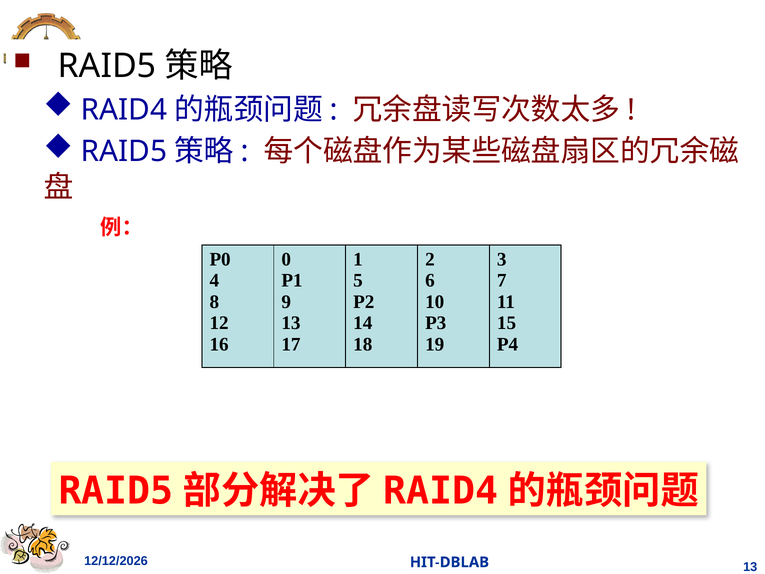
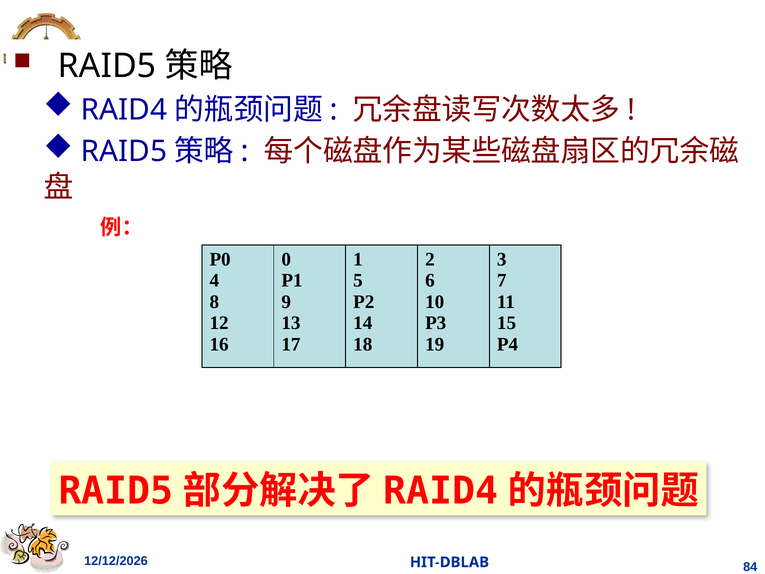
HIT-DBLAB 13: 13 -> 84 (750, 567)
